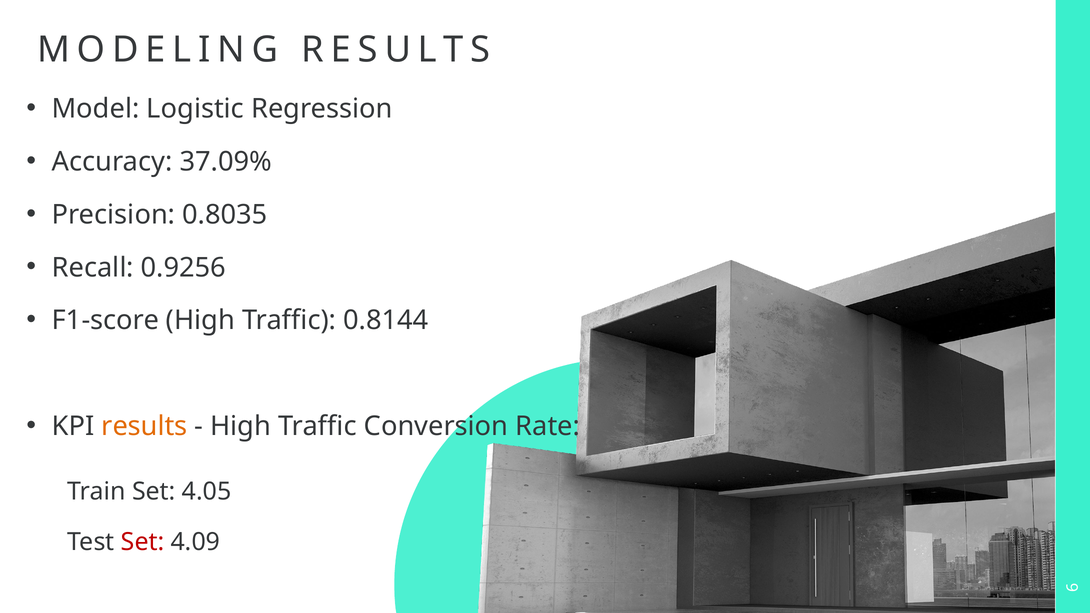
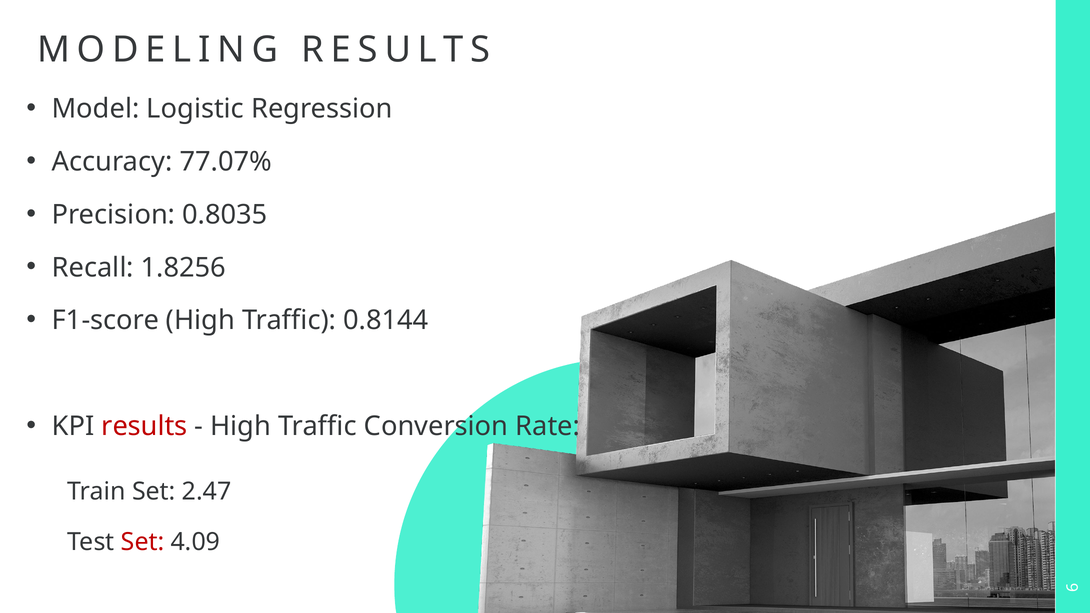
37.09%: 37.09% -> 77.07% (226, 162)
0.9256: 0.9256 -> 1.8256 (183, 268)
results colour: orange -> red (144, 426)
4.05: 4.05 -> 2.47 (207, 492)
